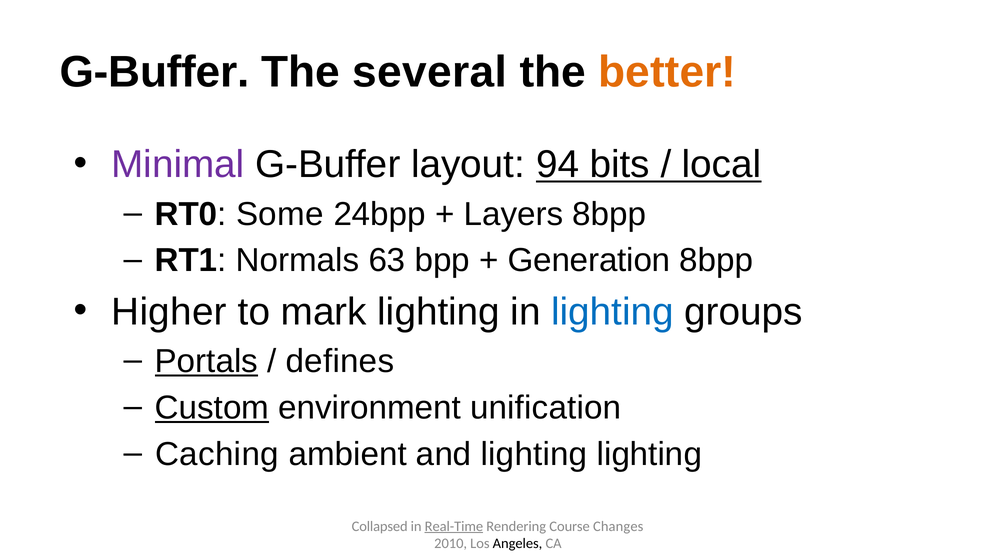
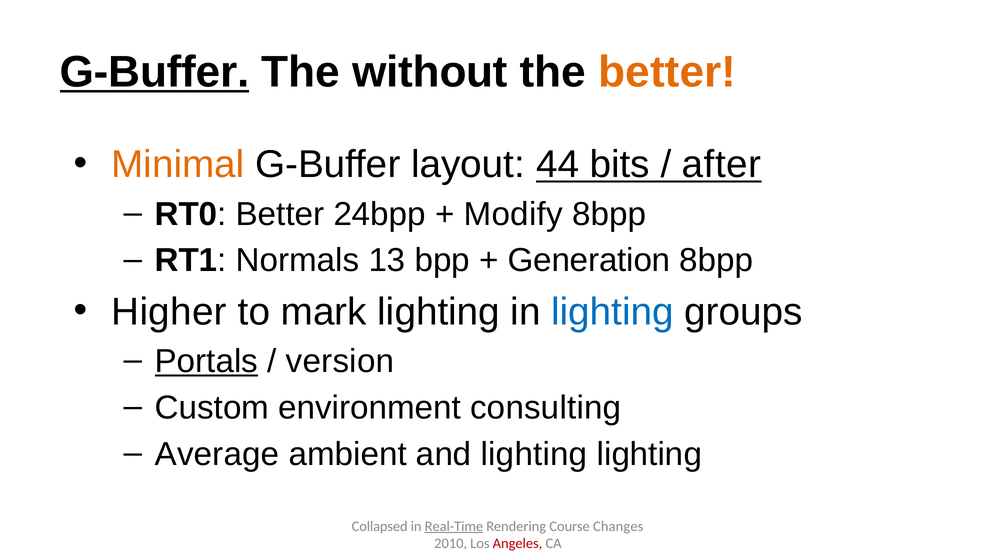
G-Buffer underline: none -> present (155, 72)
several: several -> without (430, 72)
Minimal colour: purple -> orange (178, 165)
94: 94 -> 44 (558, 165)
local: local -> after (721, 165)
RT0 Some: Some -> Better (280, 214)
Layers: Layers -> Modify (513, 214)
63: 63 -> 13 (387, 261)
defines: defines -> version (340, 361)
Custom underline: present -> none (212, 408)
unification: unification -> consulting (546, 408)
Caching: Caching -> Average (217, 454)
Angeles colour: black -> red (518, 544)
